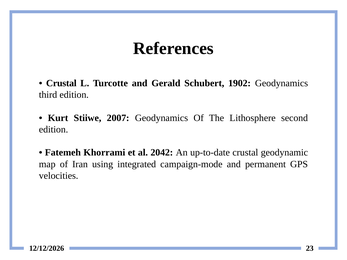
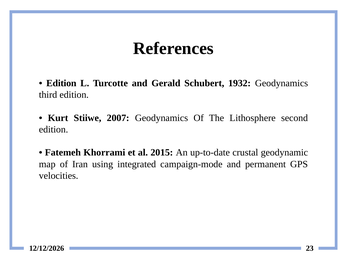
Crustal: Crustal -> Edition (61, 83)
1902: 1902 -> 1932 (239, 83)
2042: 2042 -> 2015 (162, 153)
